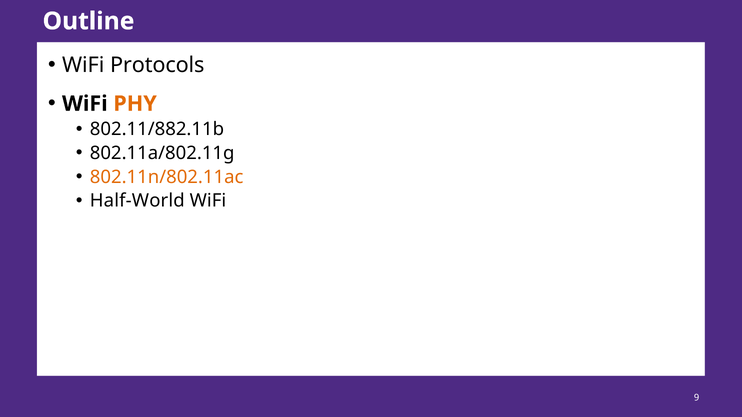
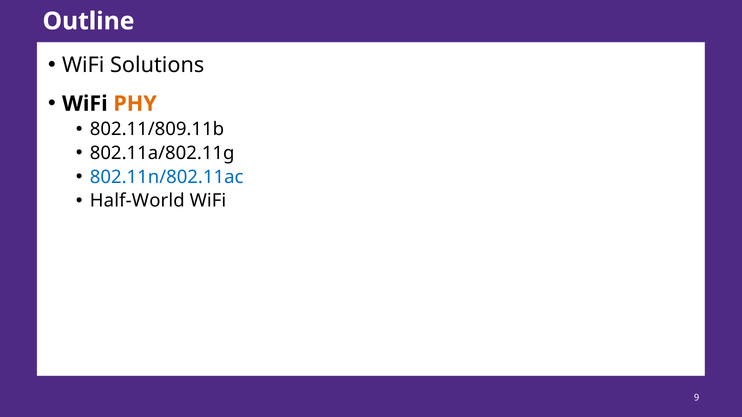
Protocols: Protocols -> Solutions (157, 65)
802.11/882.11b: 802.11/882.11b -> 802.11/809.11b (157, 129)
802.11n/802.11ac colour: orange -> blue (167, 177)
